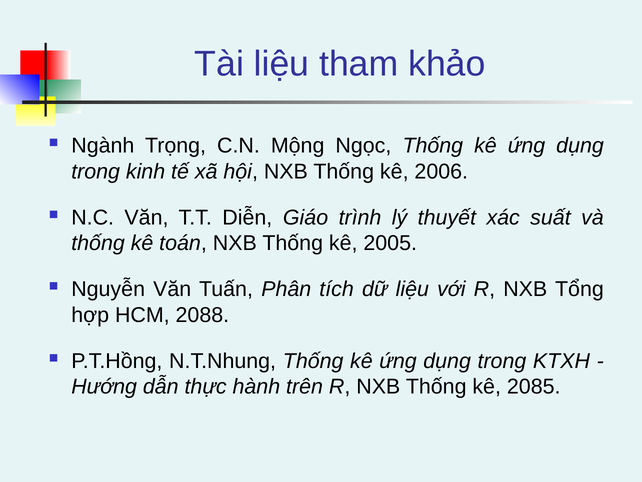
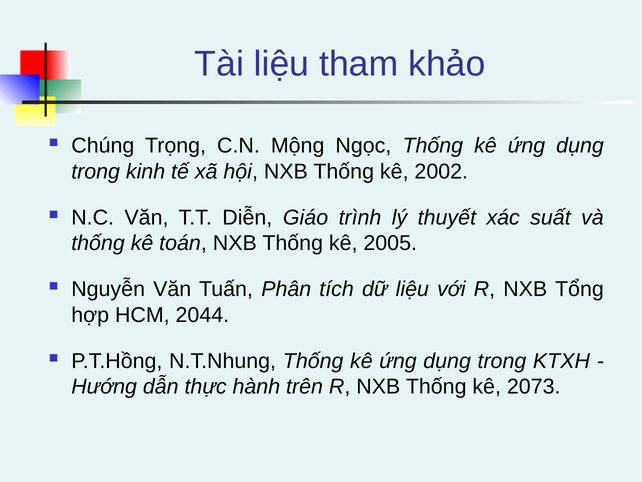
Ngành: Ngành -> Chúng (103, 146)
2006: 2006 -> 2002 (441, 171)
2088: 2088 -> 2044 (202, 315)
2085: 2085 -> 2073 (534, 386)
